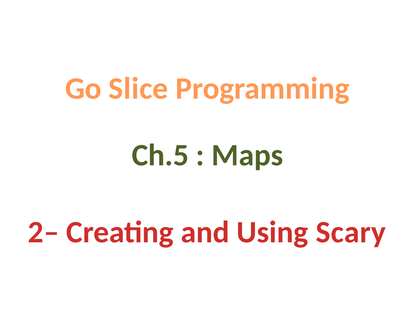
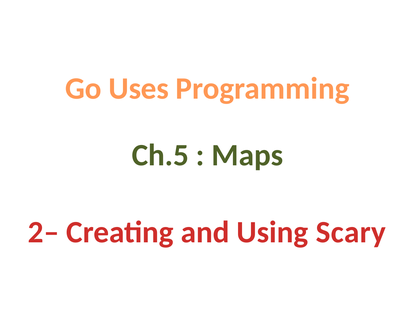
Slice: Slice -> Uses (139, 89)
